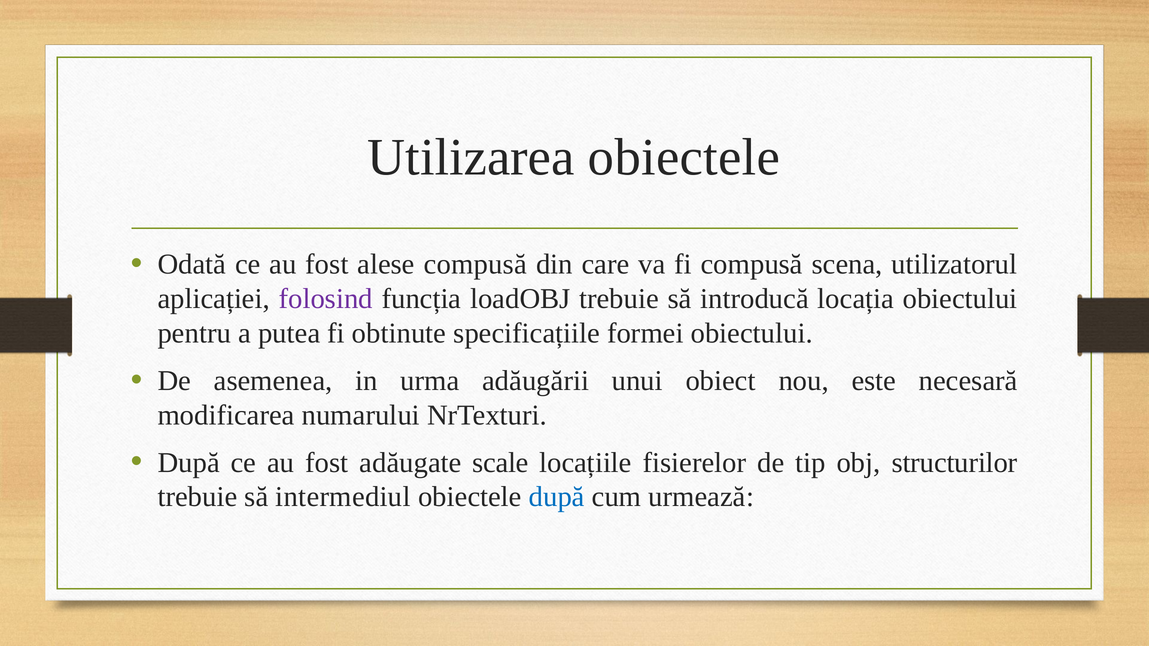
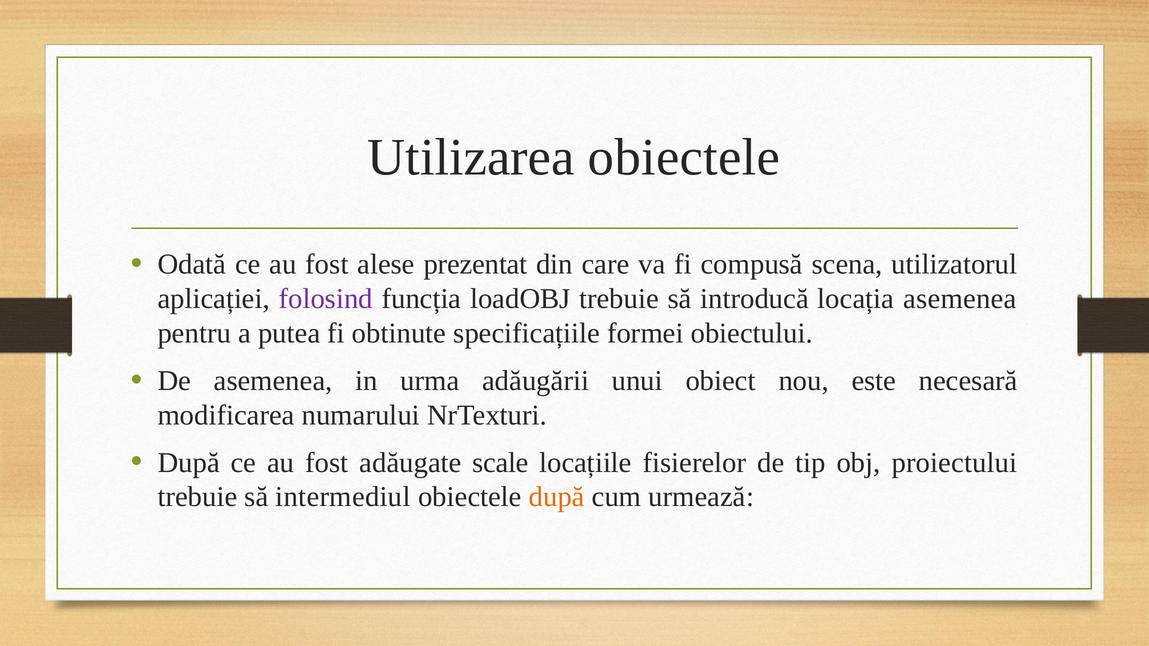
alese compusă: compusă -> prezentat (475, 265)
locația obiectului: obiectului -> asemenea (960, 299)
structurilor: structurilor -> proiectului (954, 463)
după colour: blue -> orange (557, 497)
